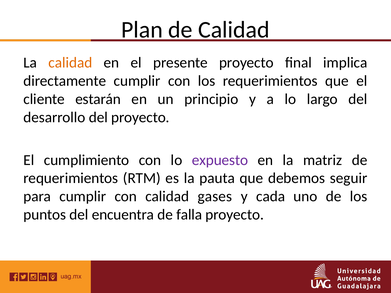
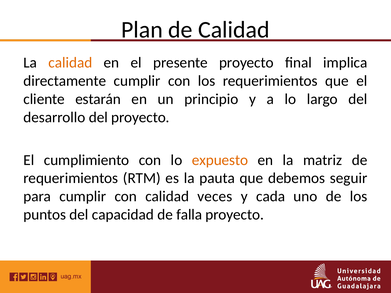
expuesto colour: purple -> orange (220, 160)
gases: gases -> veces (215, 197)
encuentra: encuentra -> capacidad (123, 215)
